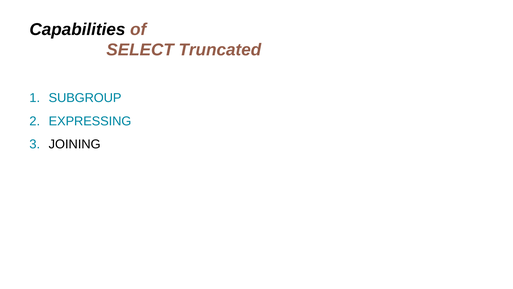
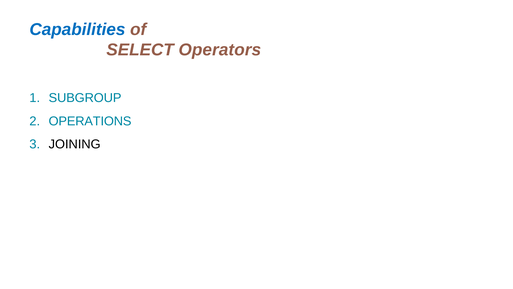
Capabilities colour: black -> blue (77, 29)
Truncated: Truncated -> Operators (220, 50)
EXPRESSING: EXPRESSING -> OPERATIONS (90, 121)
